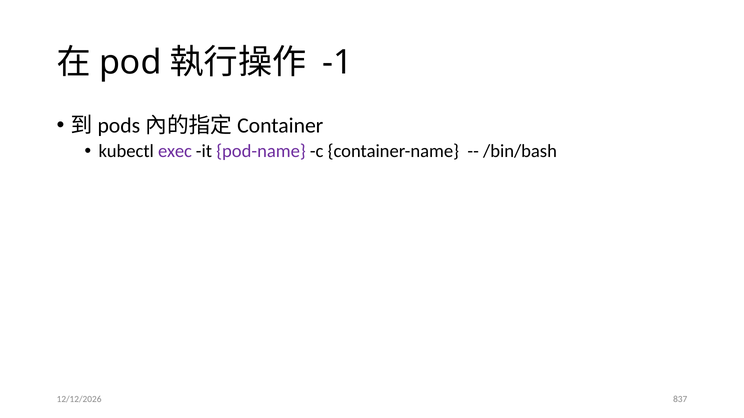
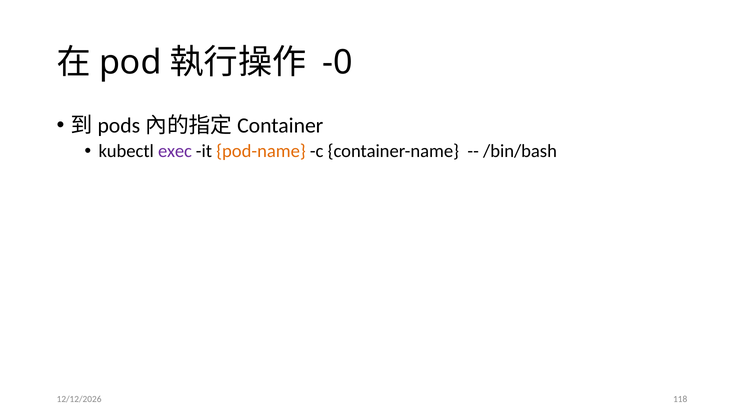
-1: -1 -> -0 (337, 62)
pod-name colour: purple -> orange (261, 151)
837: 837 -> 118 (680, 400)
